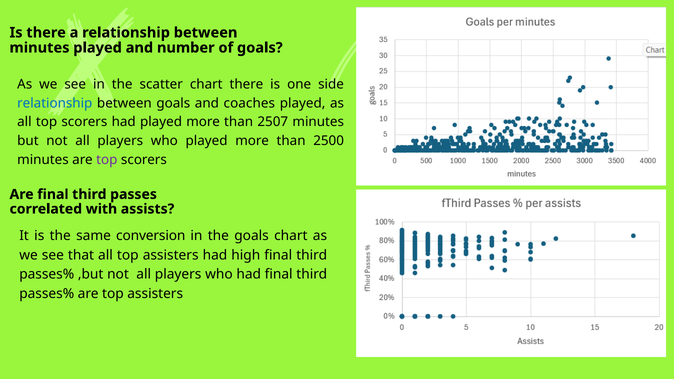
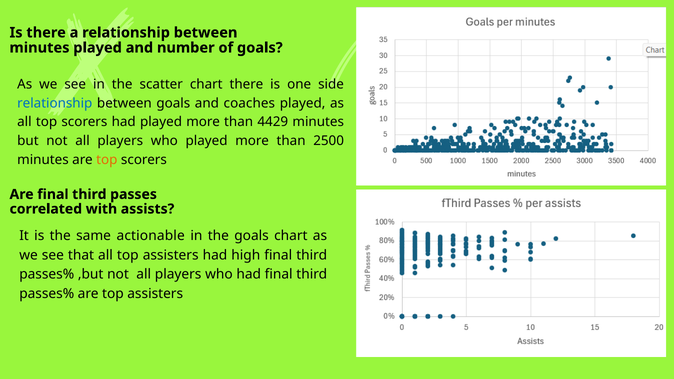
2507: 2507 -> 4429 (273, 122)
top colour: purple -> orange (107, 160)
conversion: conversion -> actionable (151, 236)
